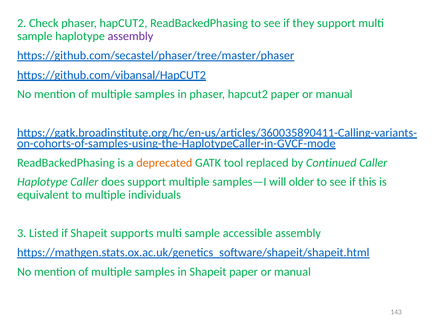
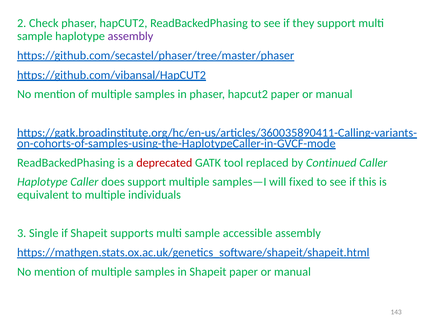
deprecated colour: orange -> red (164, 163)
older: older -> fixed (301, 182)
Listed: Listed -> Single (44, 233)
